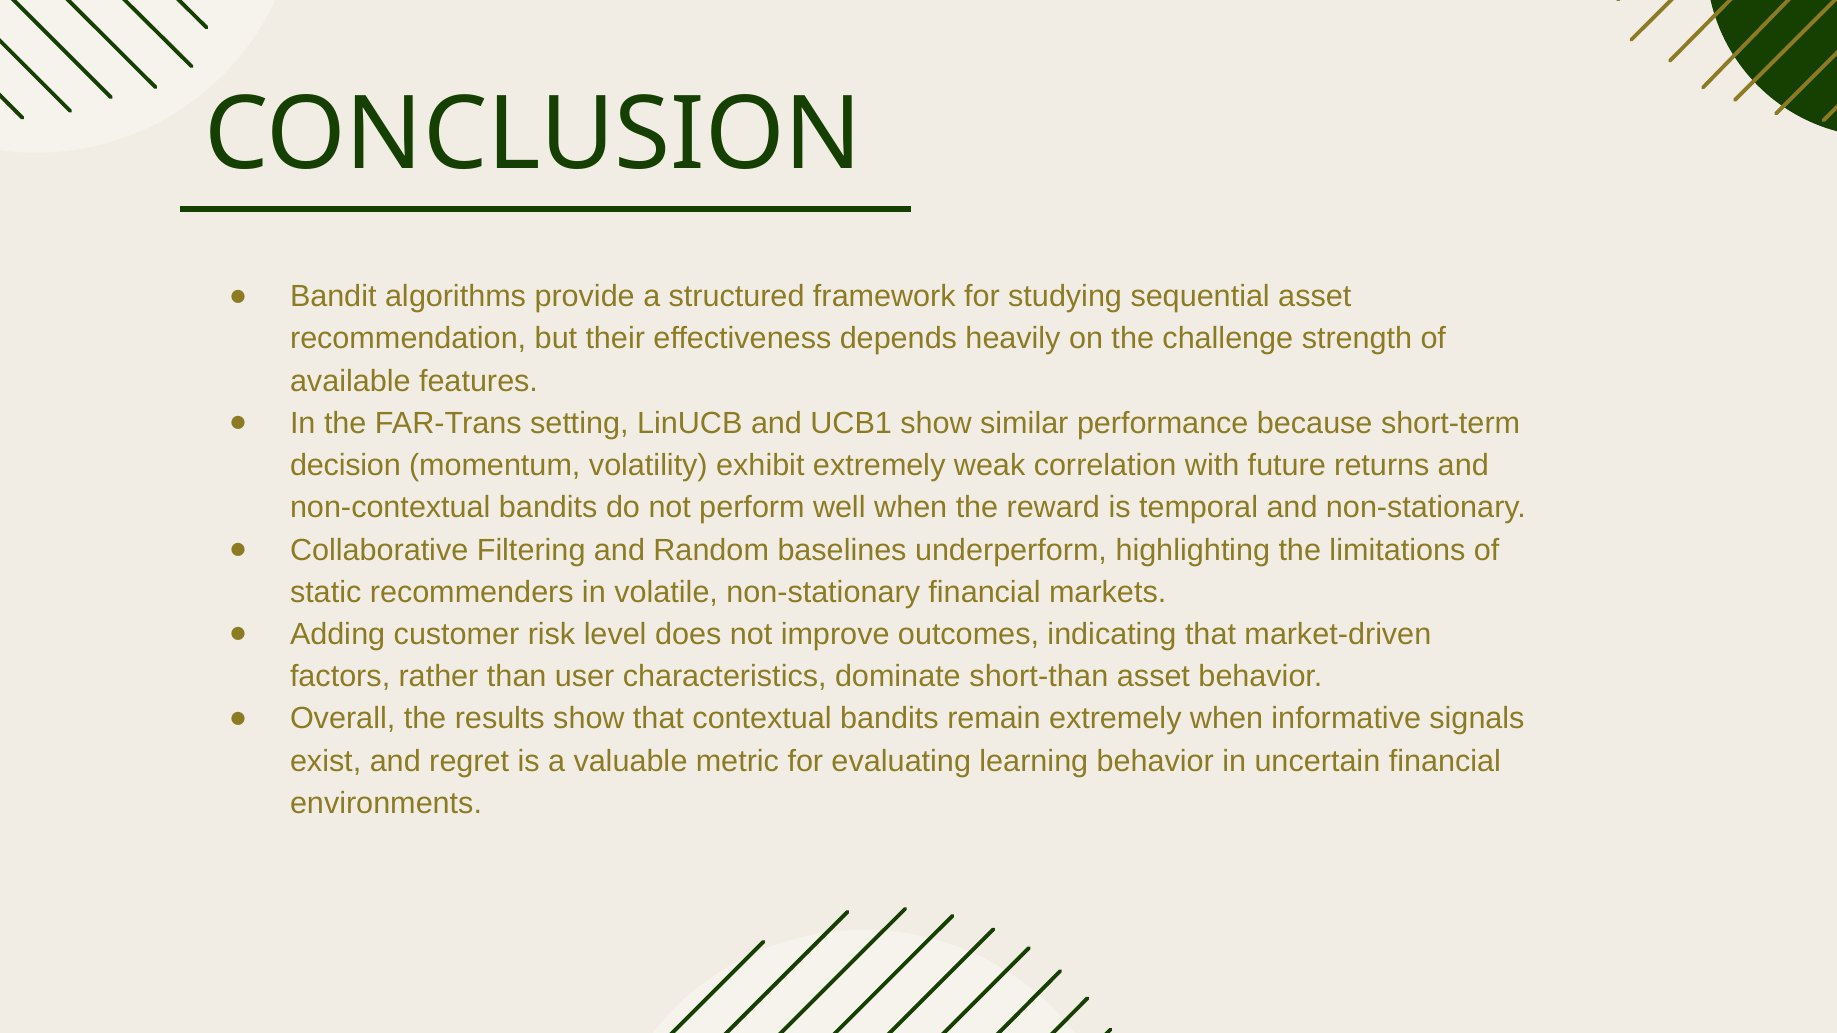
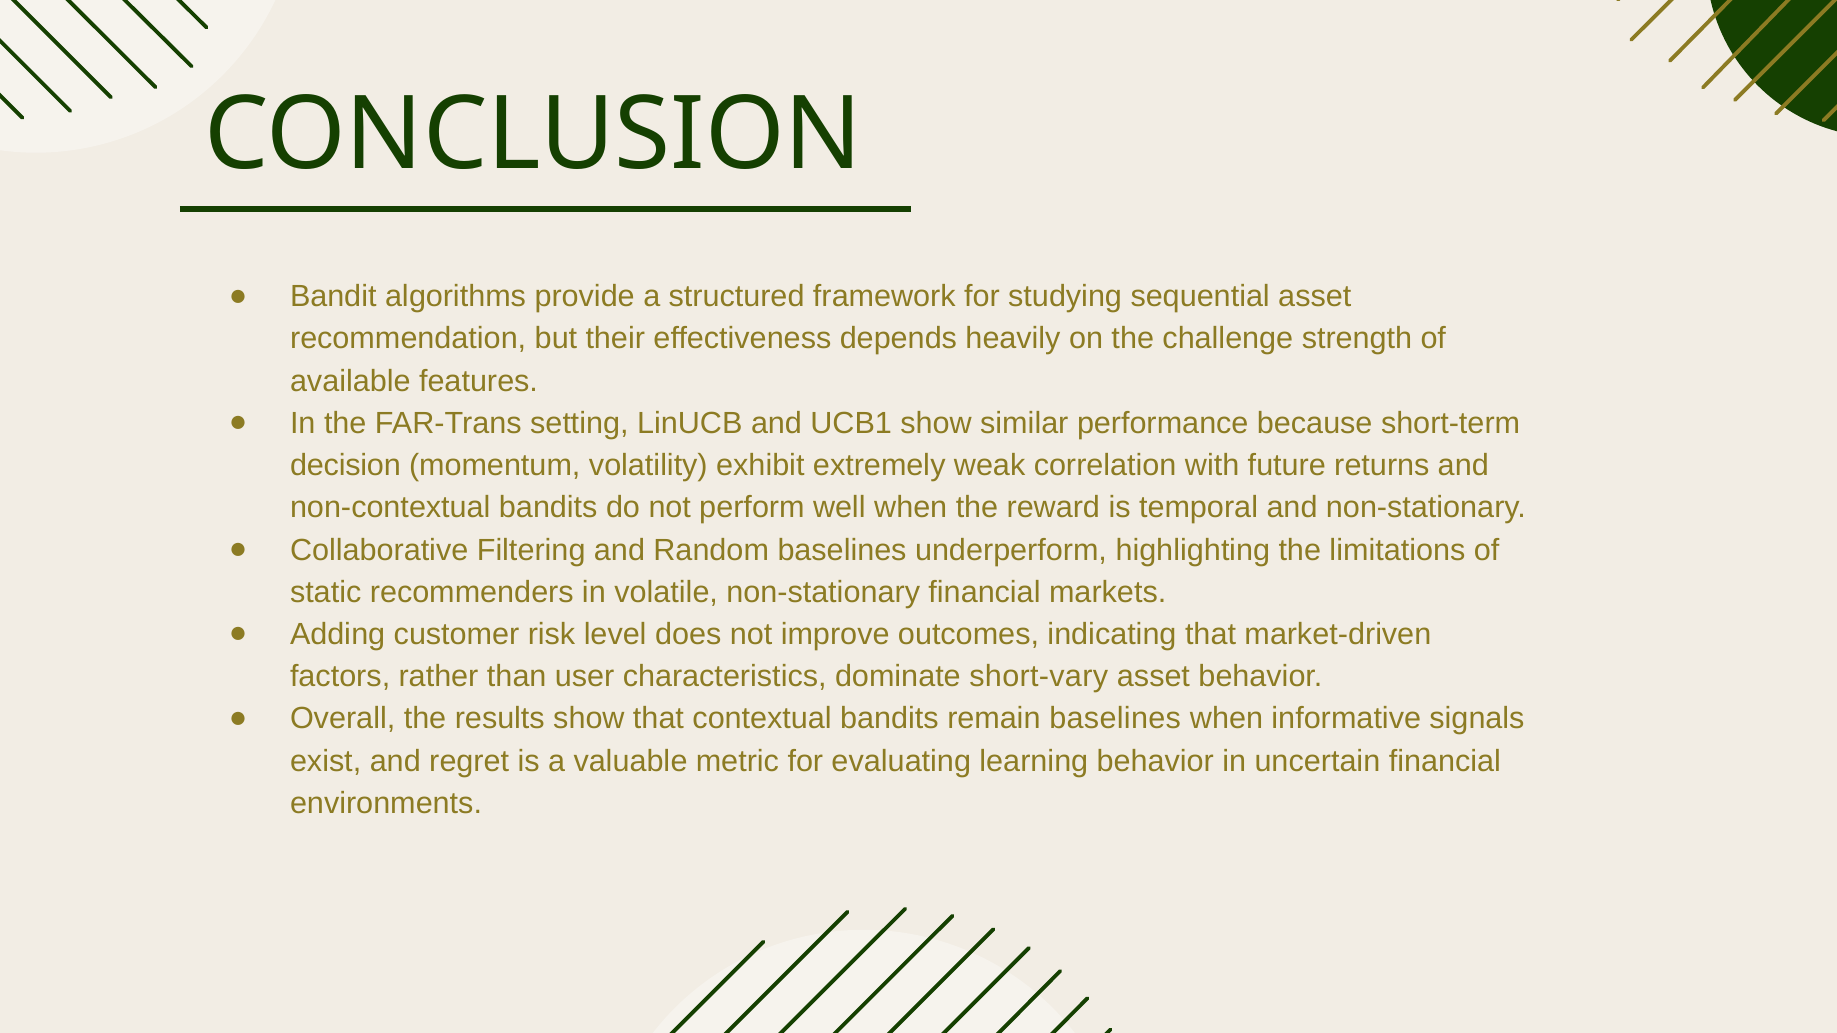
short-than: short-than -> short-vary (1039, 677)
remain extremely: extremely -> baselines (1115, 719)
